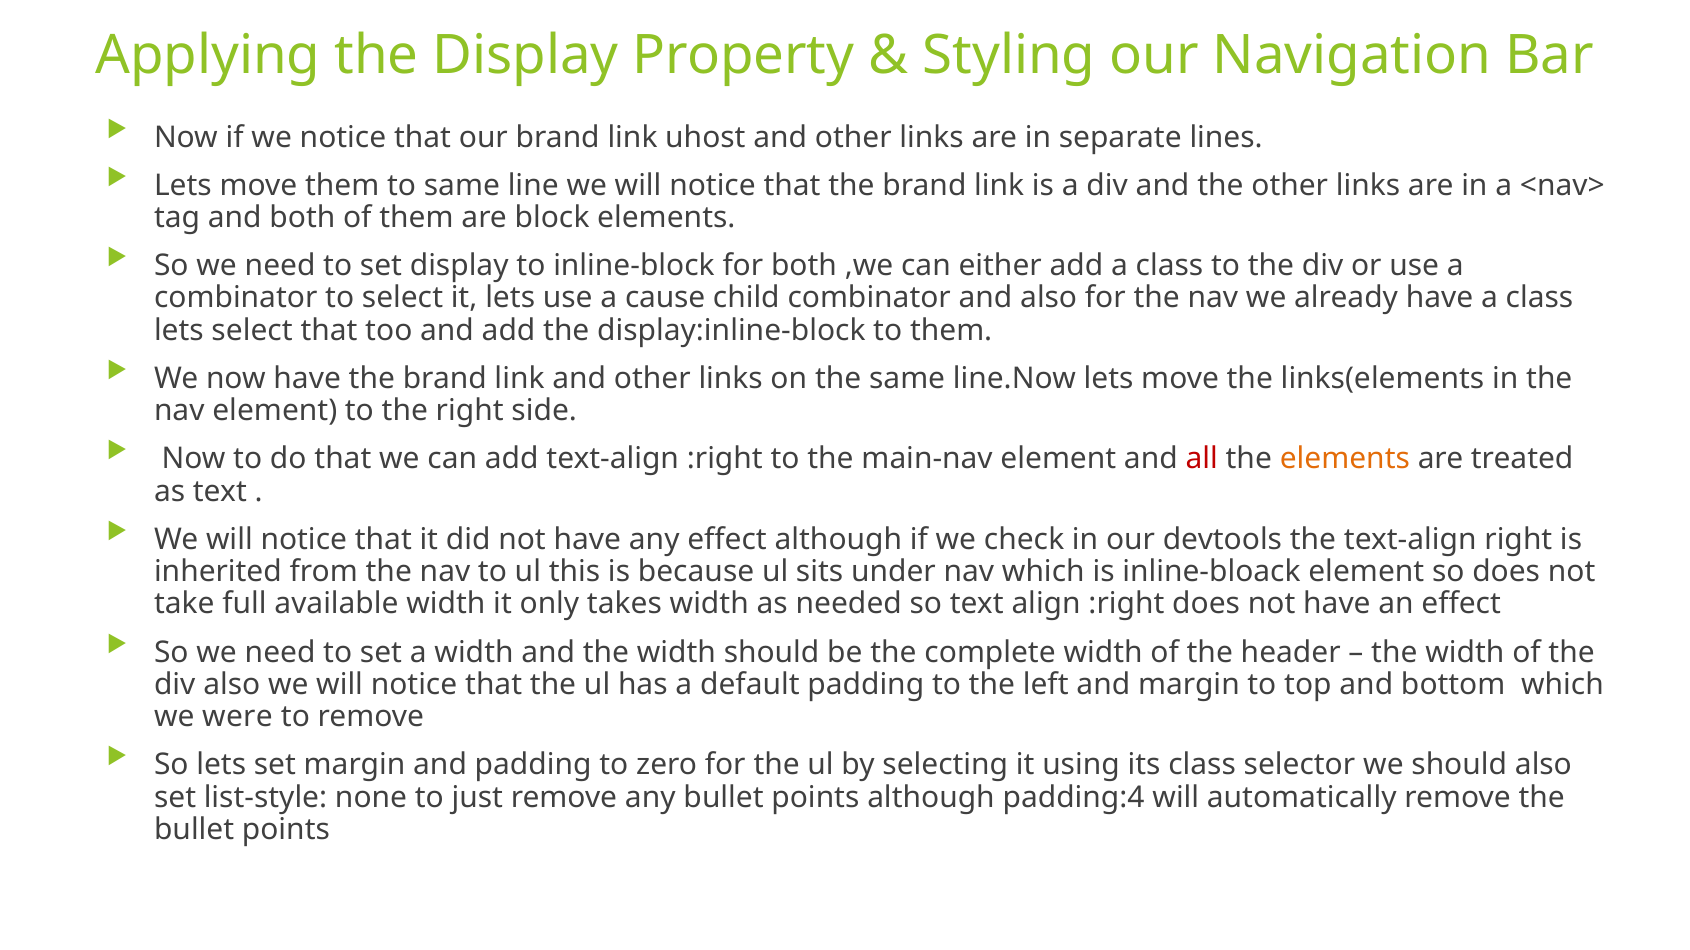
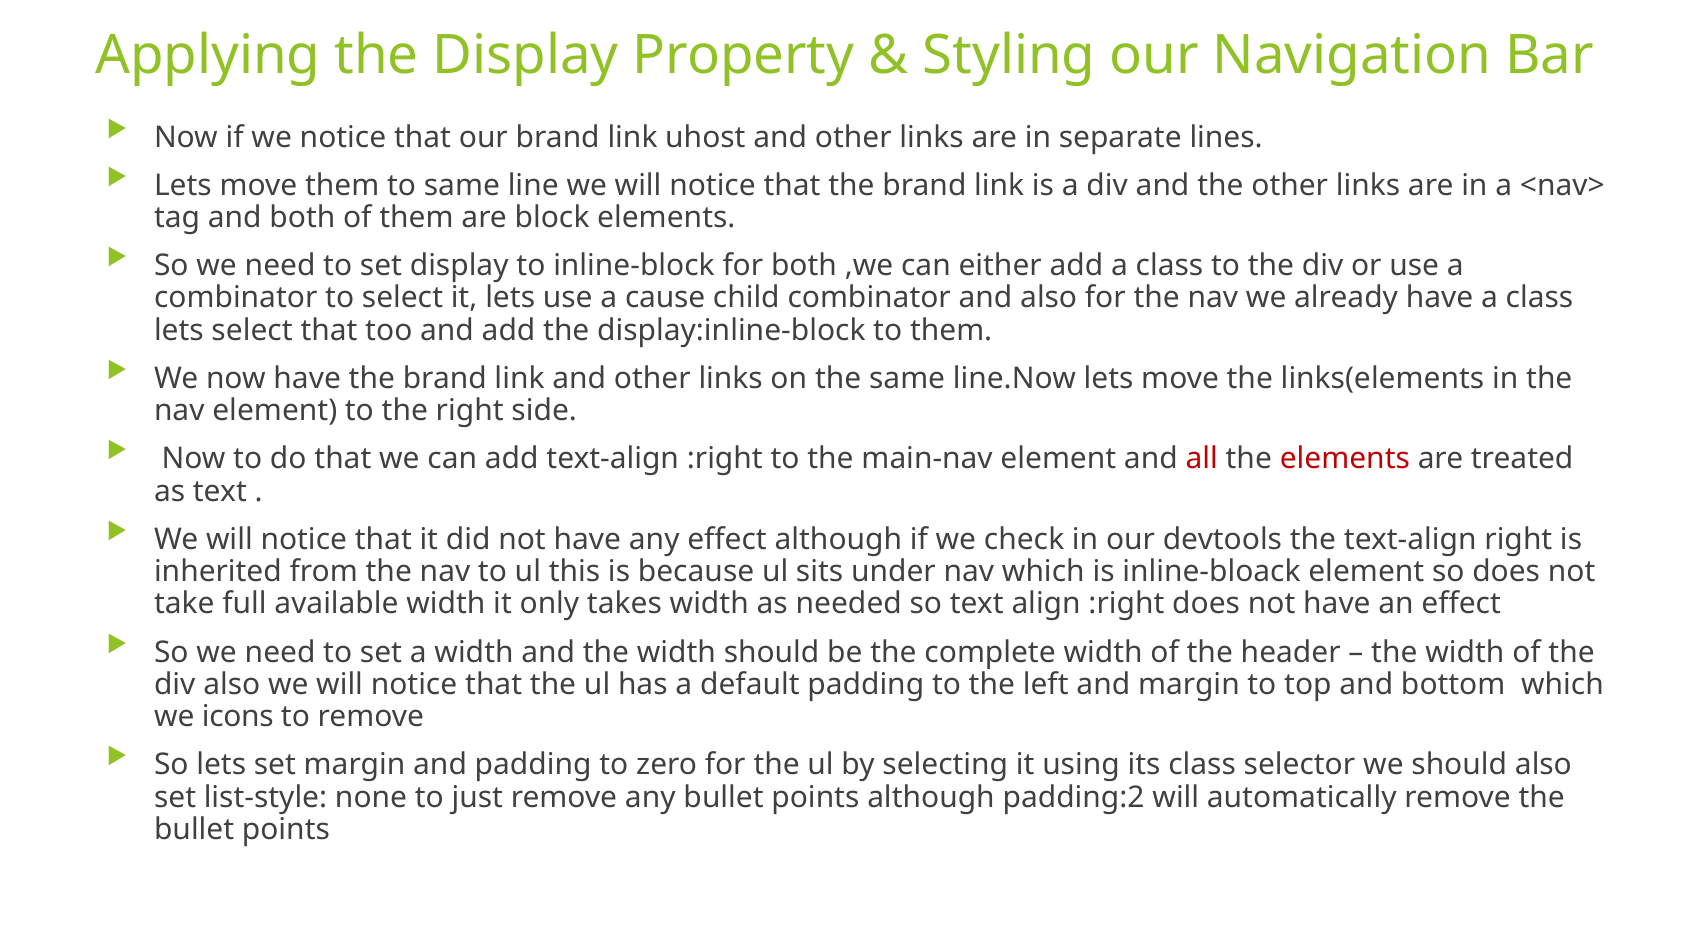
elements colour: orange -> red (1345, 459)
were: were -> icons (238, 717)
padding:4: padding:4 -> padding:2 (1074, 798)
